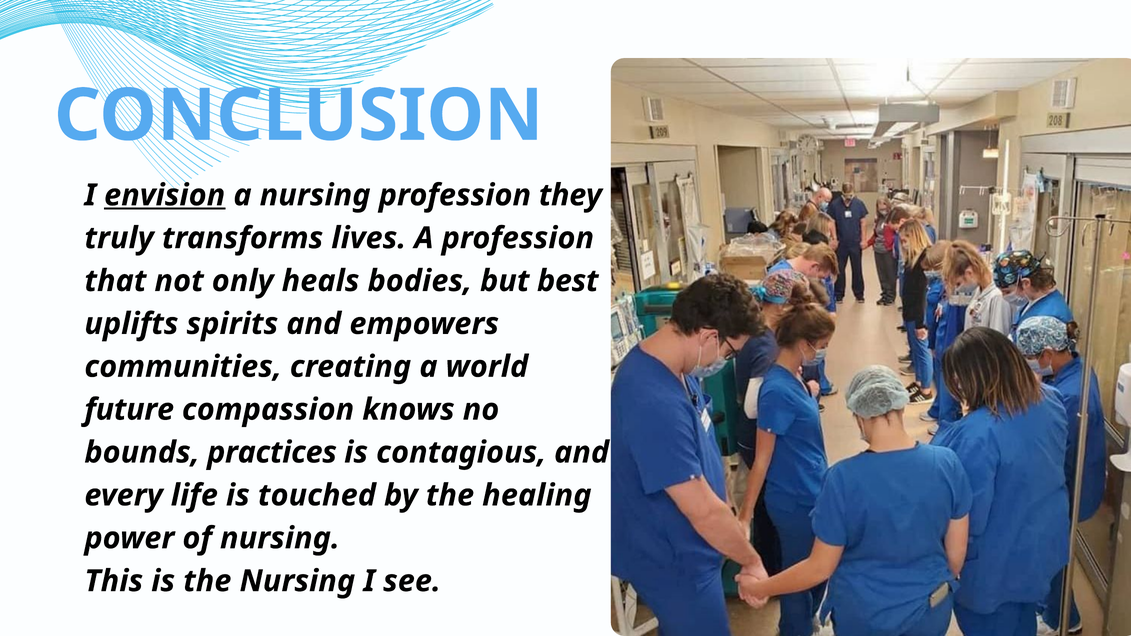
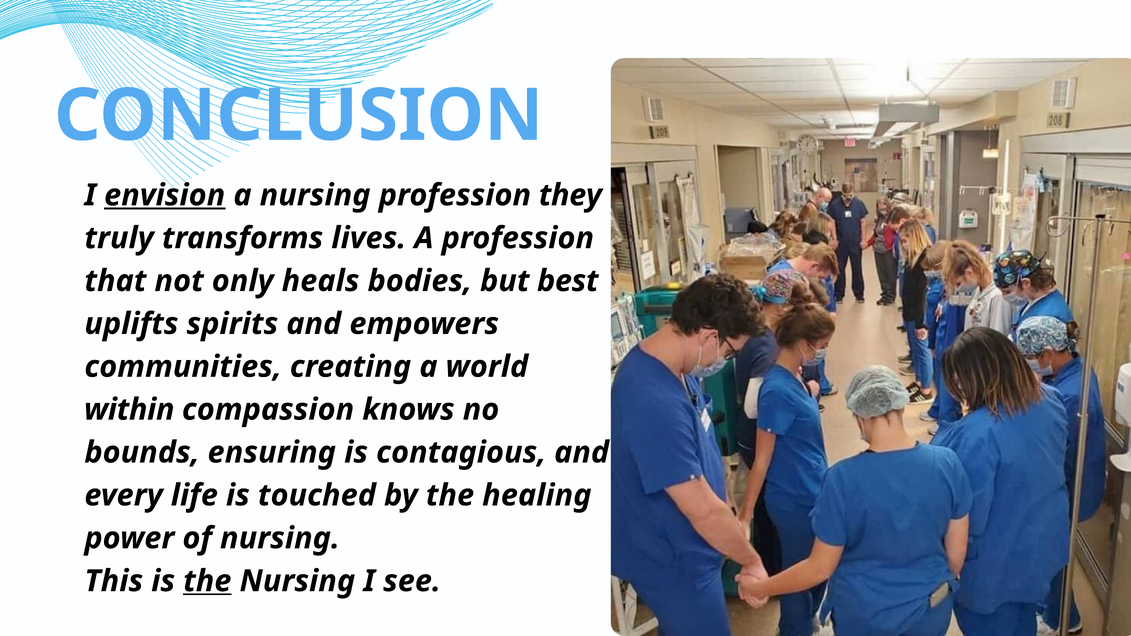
future: future -> within (129, 410)
practices: practices -> ensuring (272, 453)
the underline: none -> present (207, 581)
